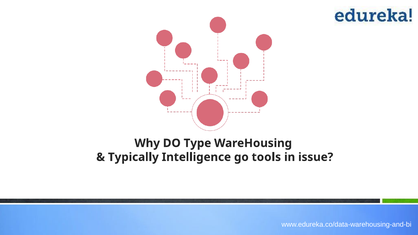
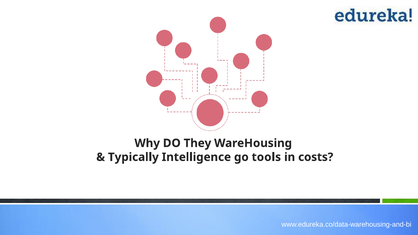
Type: Type -> They (197, 143)
issue: issue -> costs (316, 157)
